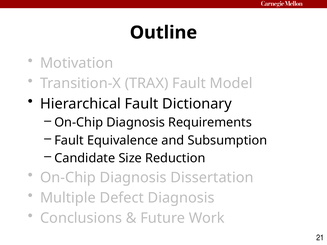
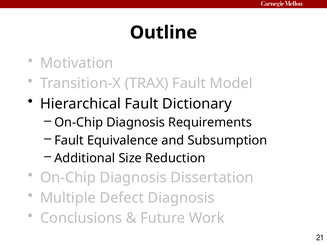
Candidate: Candidate -> Additional (85, 158)
